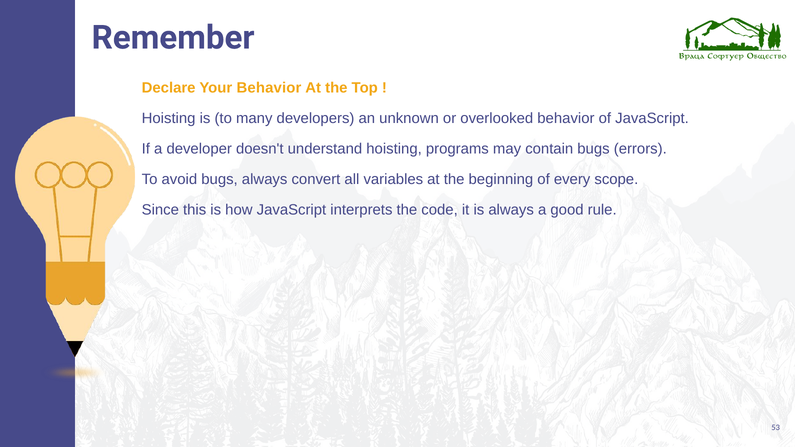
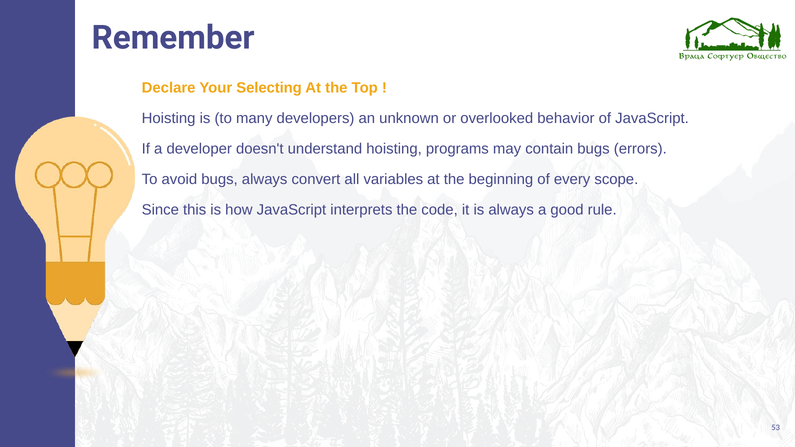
Your Behavior: Behavior -> Selecting (269, 88)
